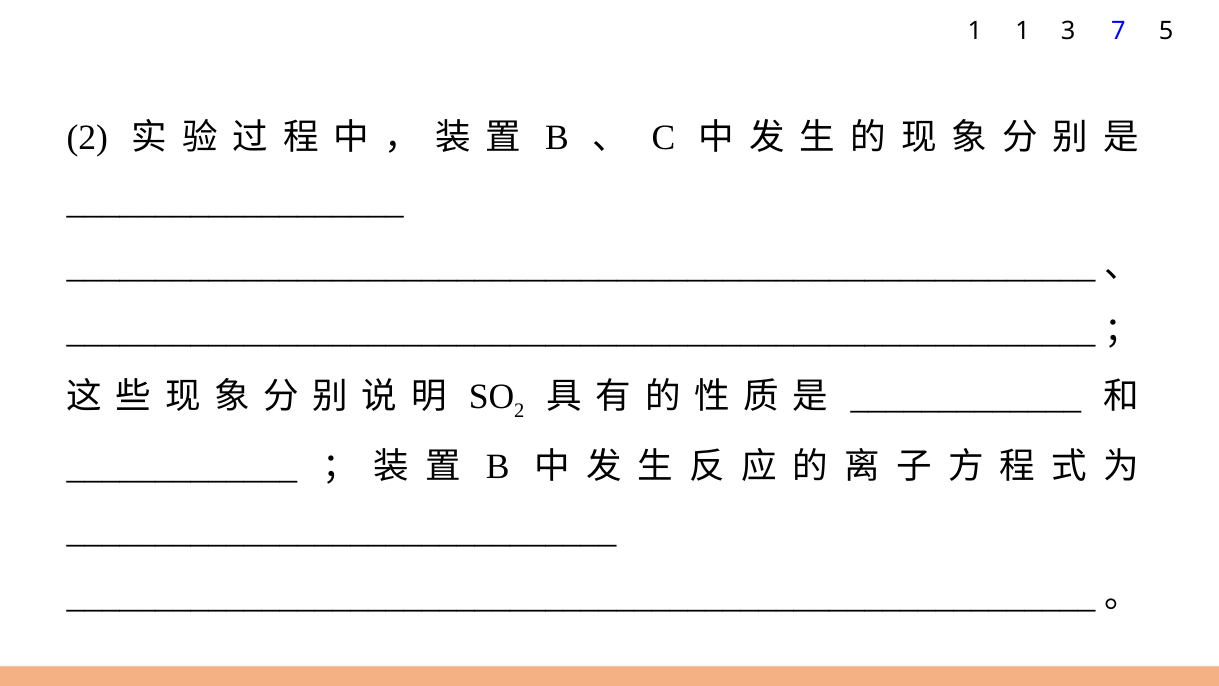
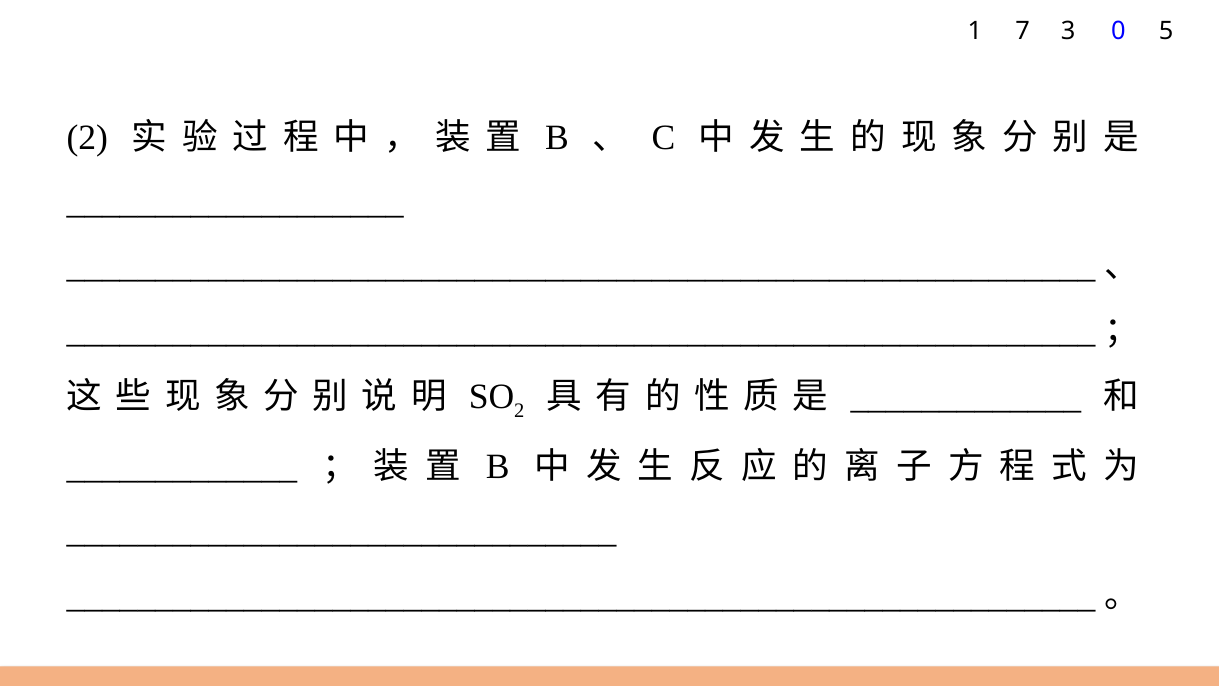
1 1: 1 -> 7 (1023, 32)
7: 7 -> 0 (1118, 32)
